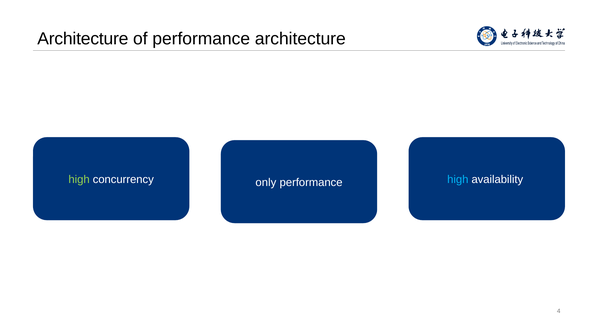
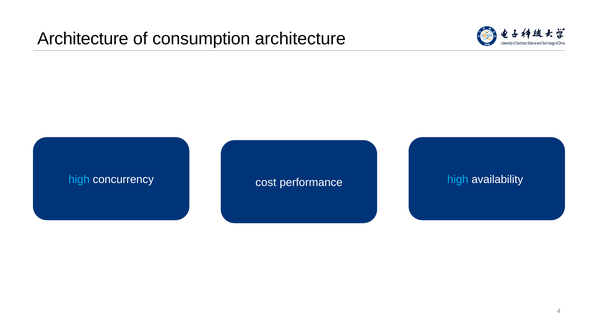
of performance: performance -> consumption (201, 39)
high colour: light green -> light blue (79, 180)
only: only -> cost (266, 183)
